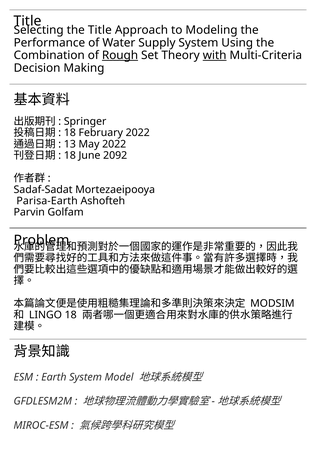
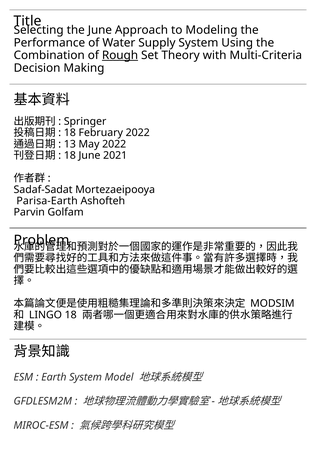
the Title: Title -> June (100, 30)
with underline: present -> none (215, 55)
2092: 2092 -> 2021 (115, 156)
